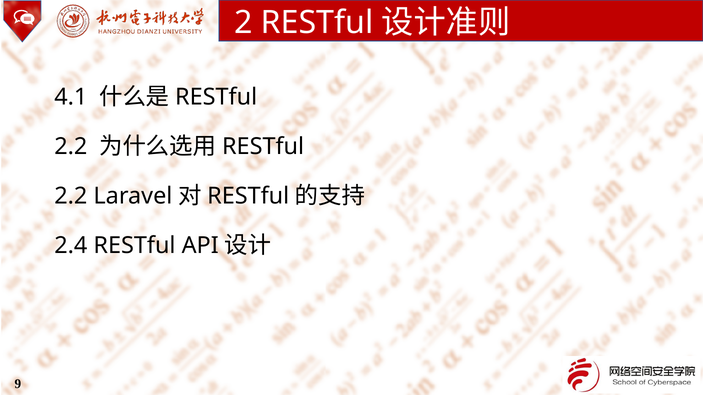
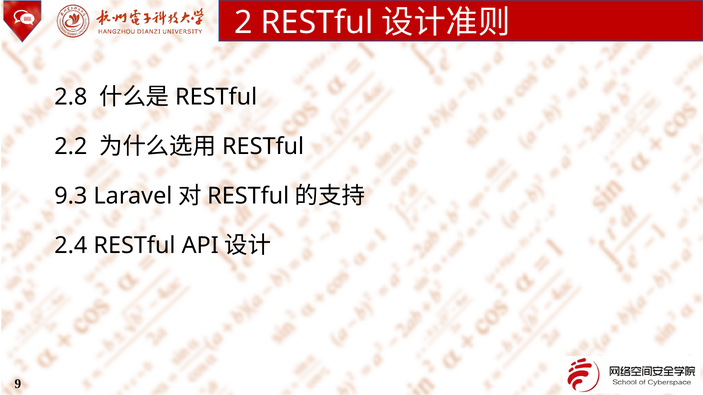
4.1: 4.1 -> 2.8 (71, 97)
2.2: 2.2 -> 9.3 (71, 196)
